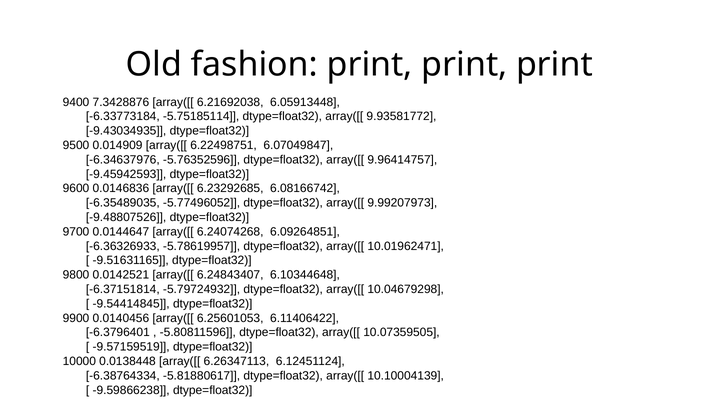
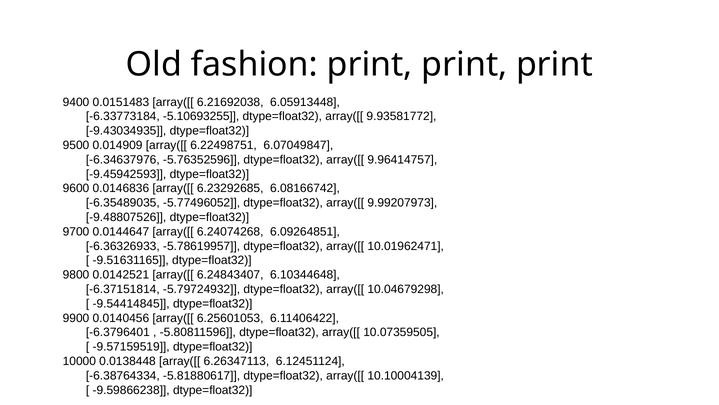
7.3428876: 7.3428876 -> 0.0151483 (121, 102)
-5.75185114: -5.75185114 -> -5.10693255 (201, 116)
